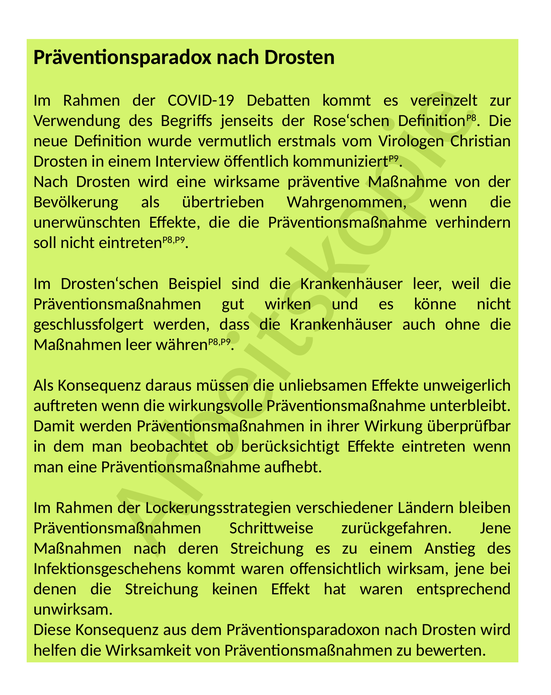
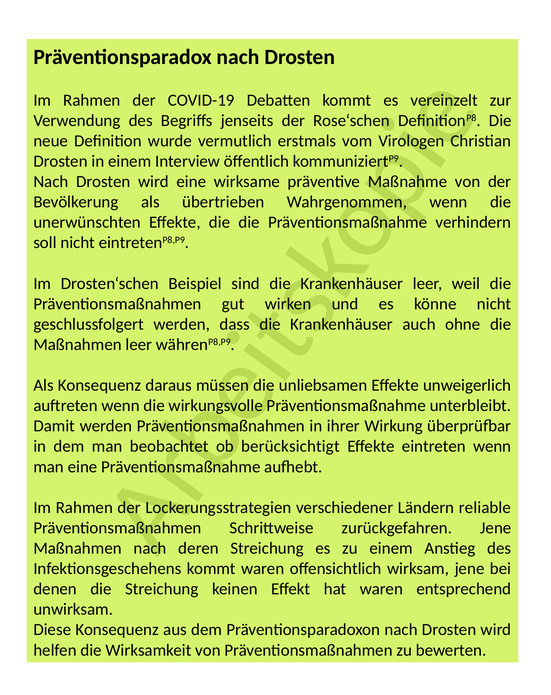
bleiben: bleiben -> reliable (485, 507)
